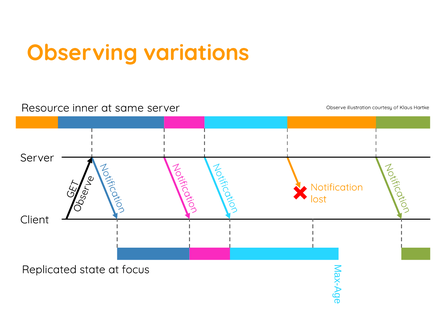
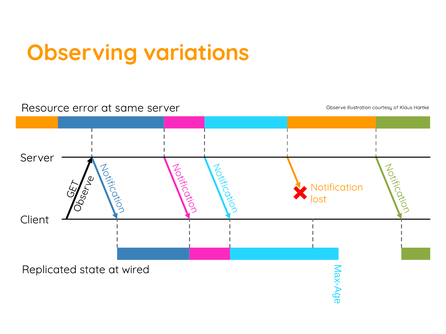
inner: inner -> error (85, 108)
focus: focus -> wired (136, 270)
